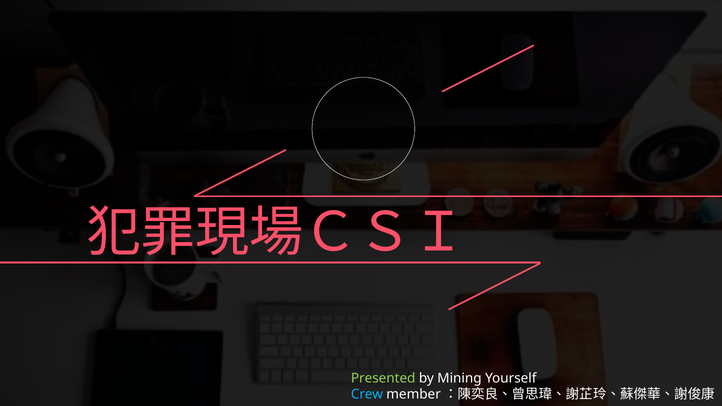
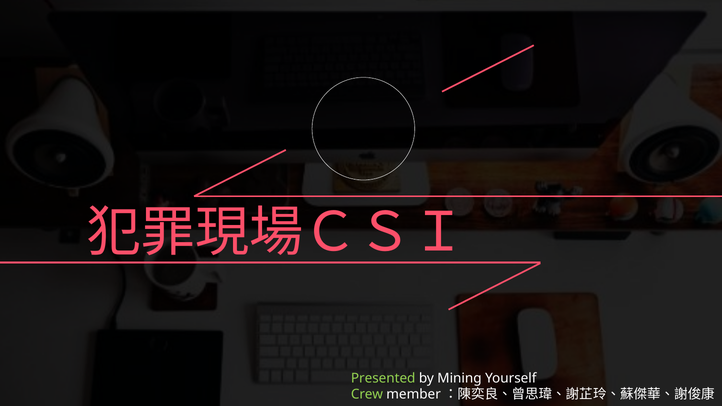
Crew colour: light blue -> light green (367, 395)
